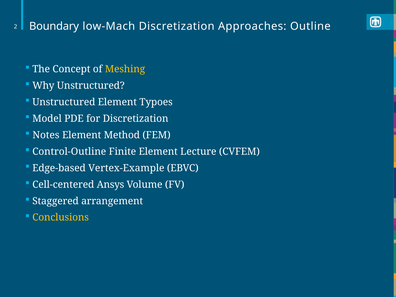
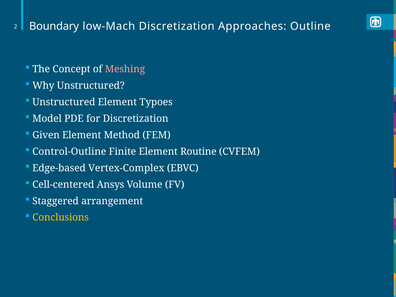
Meshing colour: yellow -> pink (125, 69)
Notes: Notes -> Given (46, 135)
Lecture: Lecture -> Routine (198, 152)
Vertex-Example: Vertex-Example -> Vertex-Complex (126, 168)
